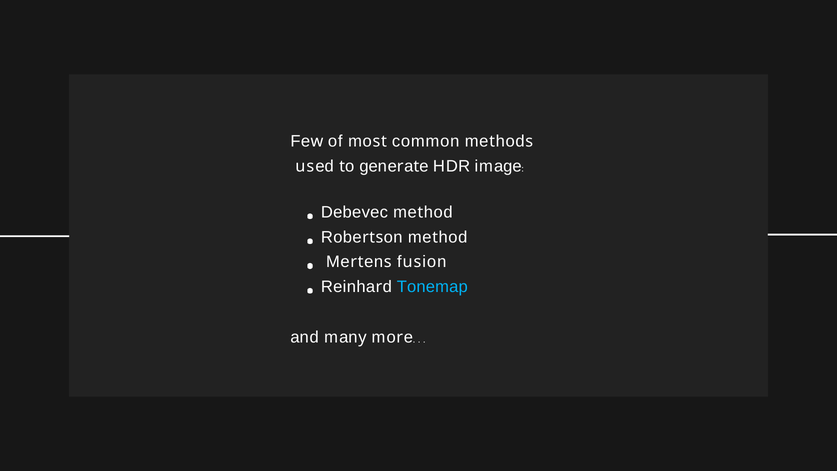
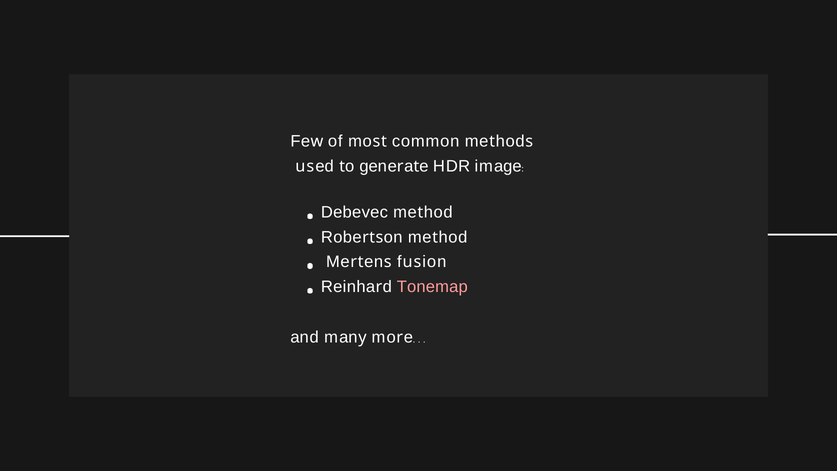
Tonemap colour: light blue -> pink (432, 287)
